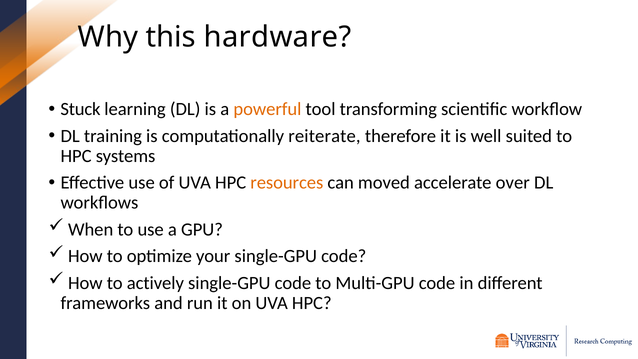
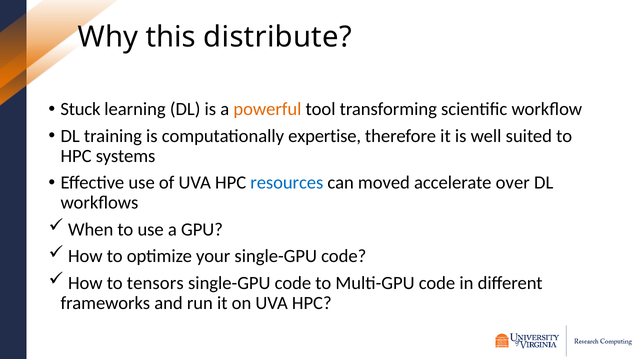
hardware: hardware -> distribute (278, 37)
reiterate: reiterate -> expertise (325, 136)
resources colour: orange -> blue (287, 183)
actively: actively -> tensors (155, 283)
